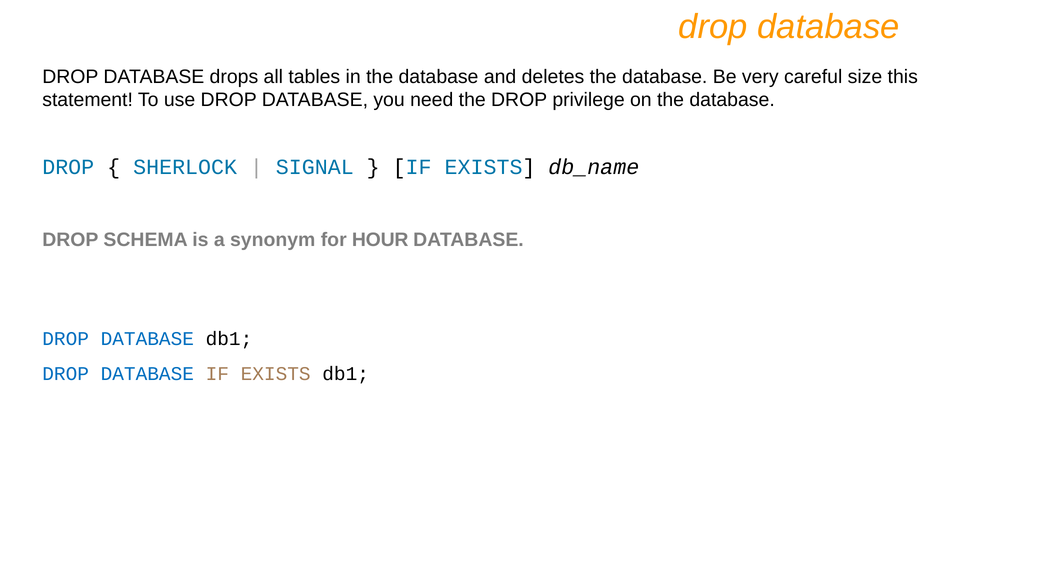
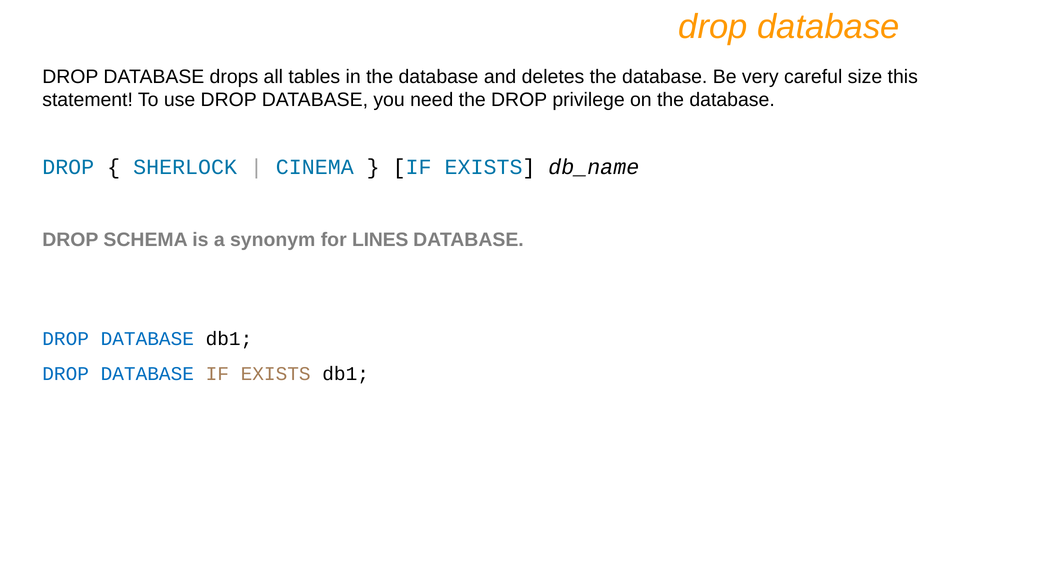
SIGNAL: SIGNAL -> CINEMA (315, 167)
HOUR: HOUR -> LINES (380, 239)
